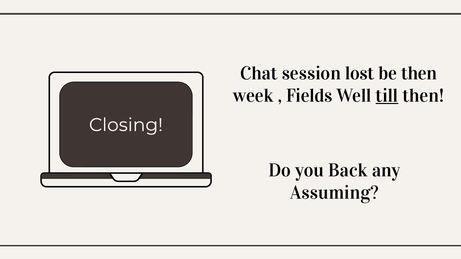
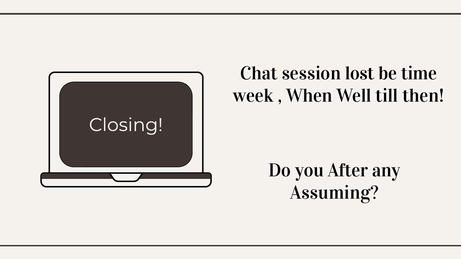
be then: then -> time (419, 73)
Fields: Fields -> When (309, 96)
till underline: present -> none (387, 96)
Back: Back -> After (348, 171)
